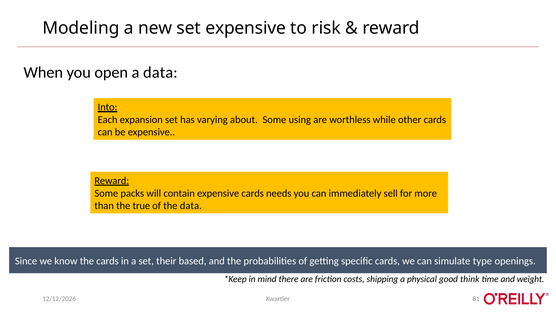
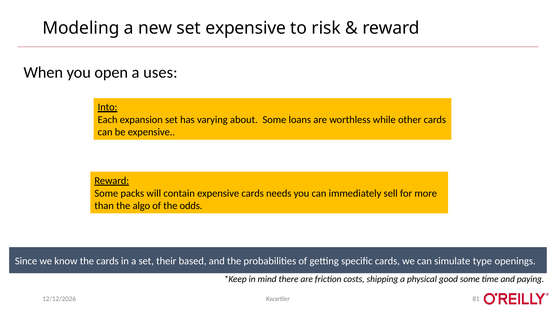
a data: data -> uses (160, 73)
using: using -> loans (300, 120)
true: true -> algo (141, 206)
the data: data -> odds (191, 206)
good think: think -> some (470, 279)
weight: weight -> paying (531, 279)
